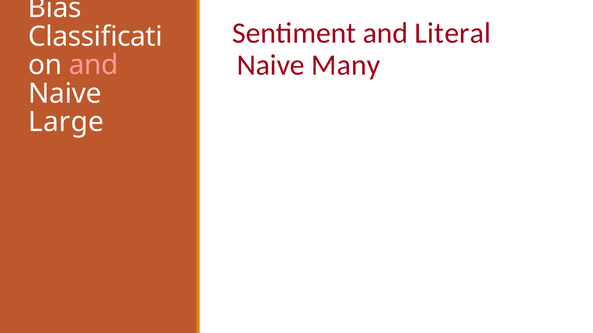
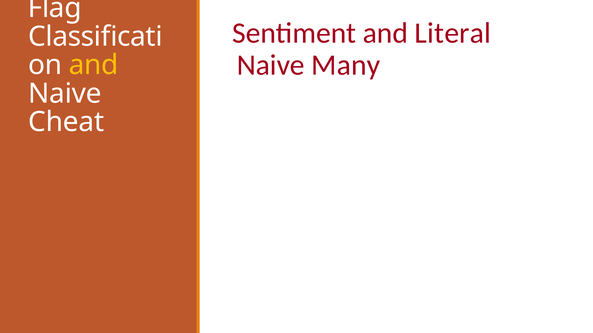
Bias: Bias -> Flag (55, 8)
and colour: pink -> yellow (94, 65)
Large: Large -> Cheat (66, 122)
